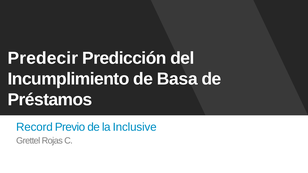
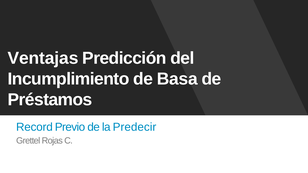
Predecir: Predecir -> Ventajas (43, 58)
Inclusive: Inclusive -> Predecir (135, 127)
